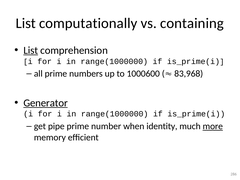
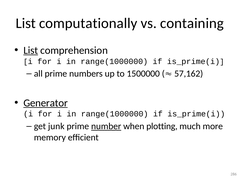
1000600: 1000600 -> 1500000 (143, 74)
83,968: 83,968 -> 57,162 (189, 74)
pipe: pipe -> junk (56, 126)
number underline: none -> present (106, 126)
identity: identity -> plotting (162, 126)
more underline: present -> none (213, 126)
